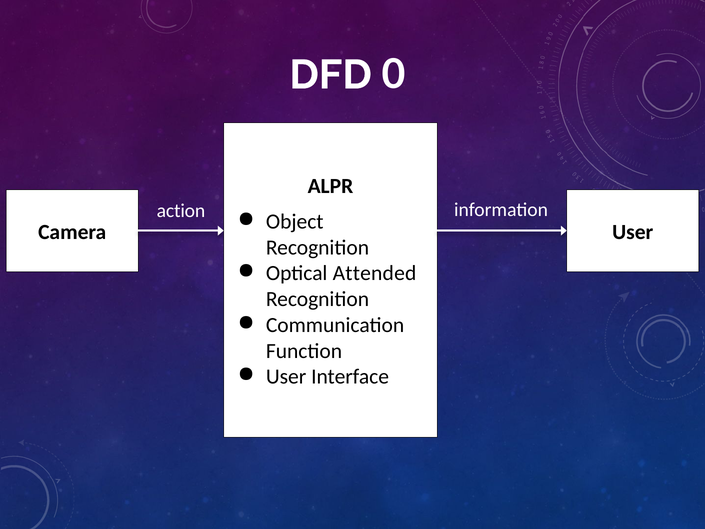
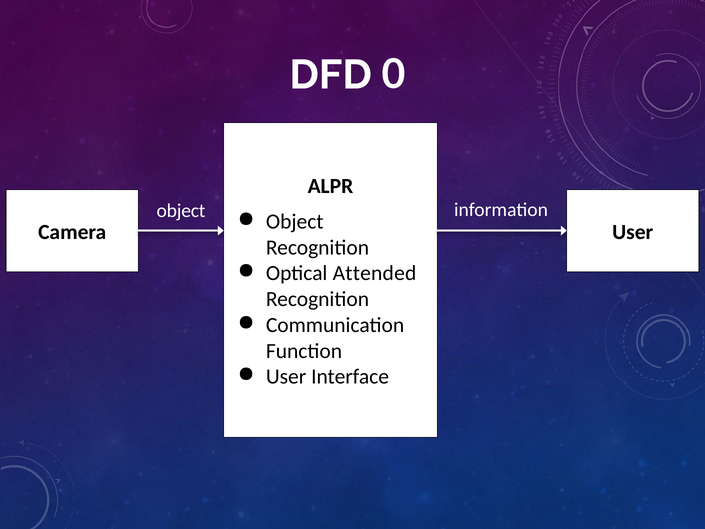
action: action -> object (181, 211)
